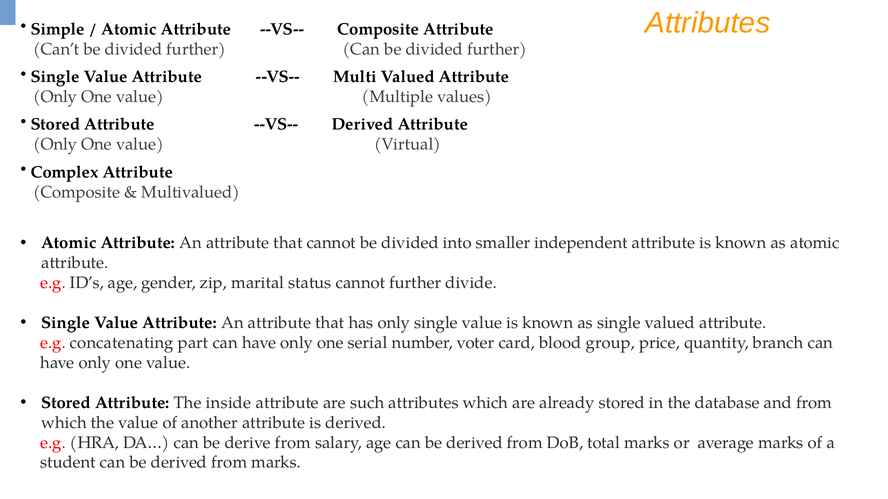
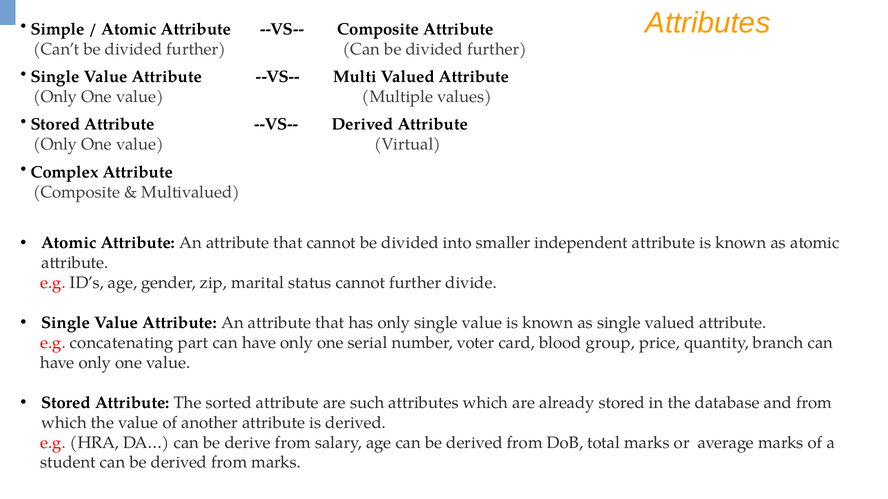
inside: inside -> sorted (229, 403)
